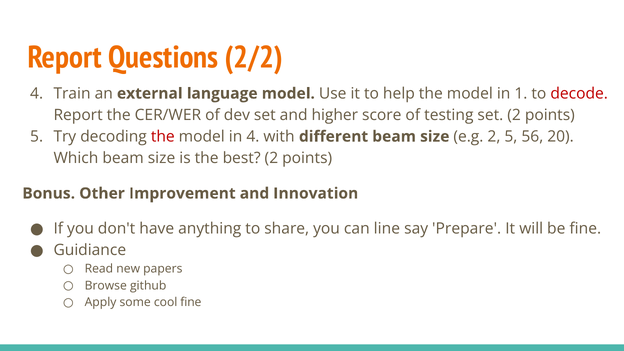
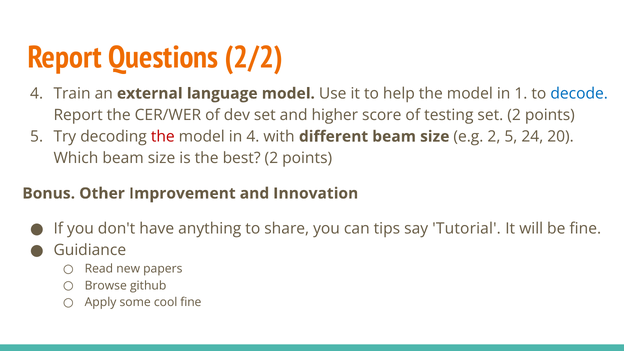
decode colour: red -> blue (579, 93)
56: 56 -> 24 (532, 137)
line: line -> tips (387, 229)
Prepare: Prepare -> Tutorial (467, 229)
